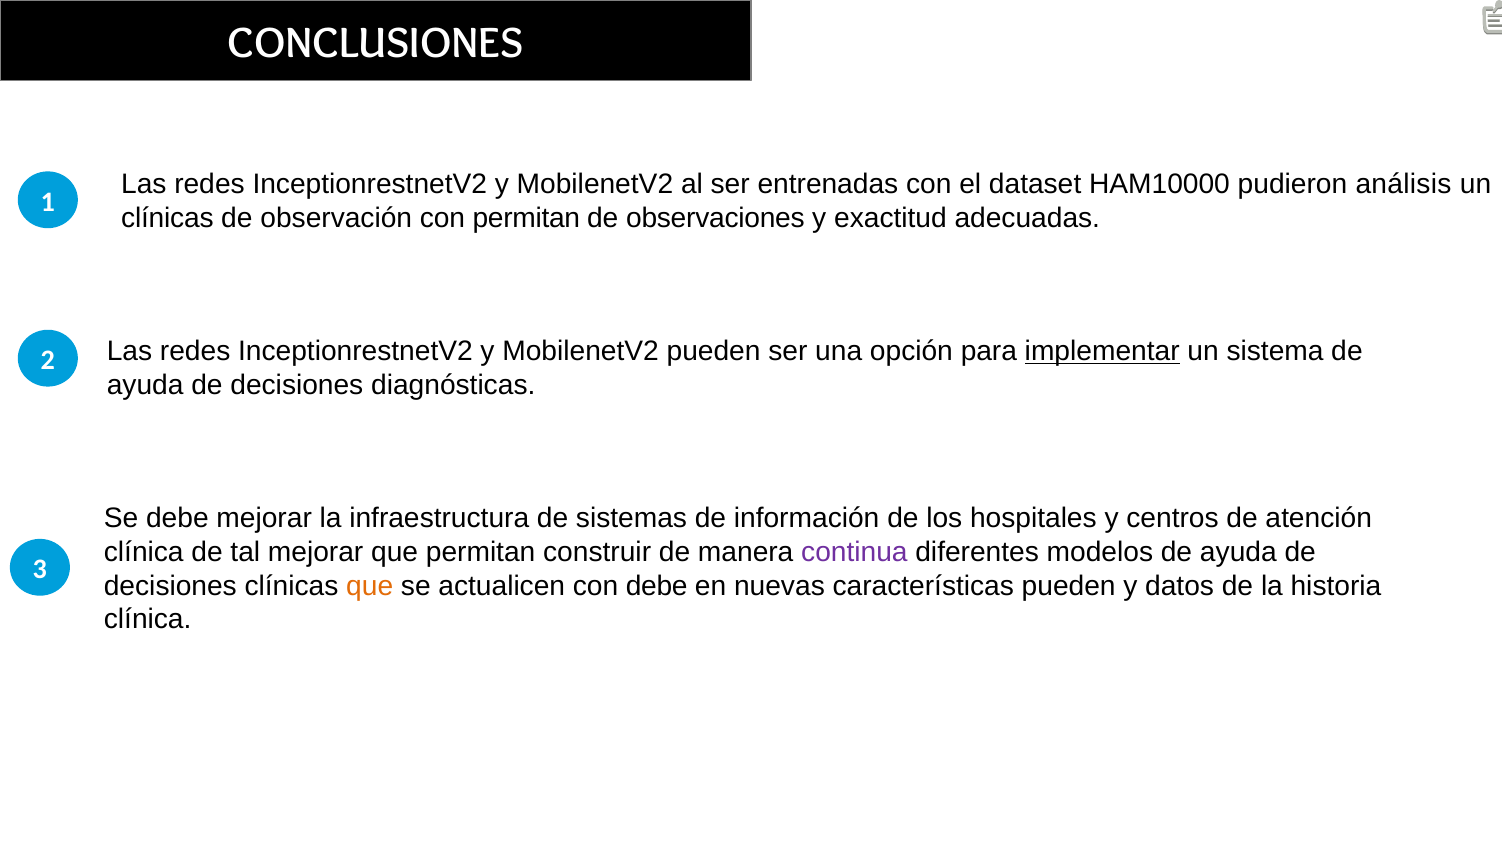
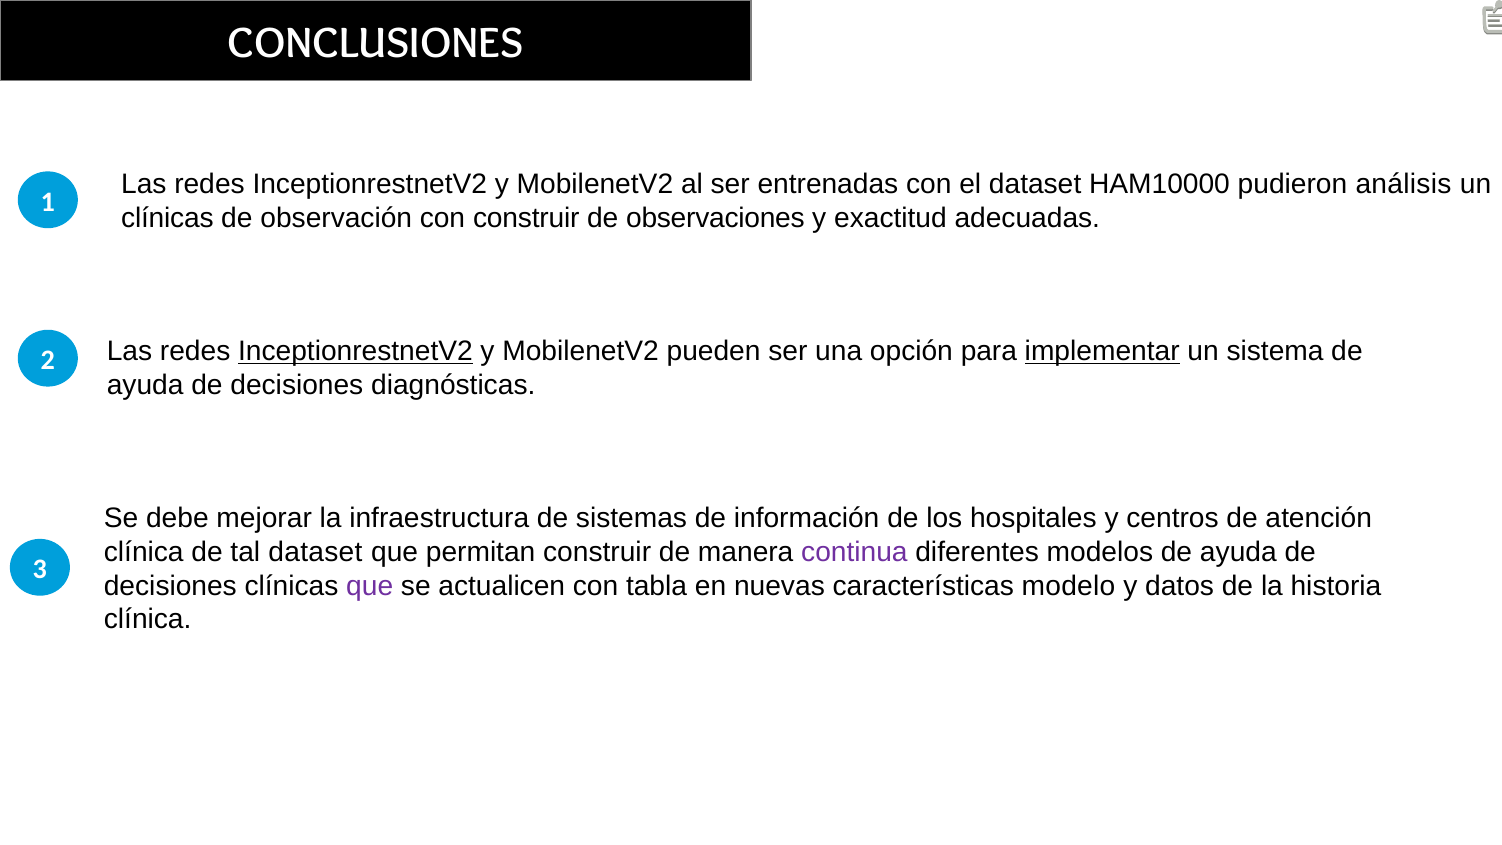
con permitan: permitan -> construir (526, 218)
InceptionrestnetV2 underline: none -> present (355, 351)
tal mejorar: mejorar -> dataset (315, 552)
que colour: orange -> purple (370, 586)
con debe: debe -> tabla (657, 586)
características pueden: pueden -> modelo (1069, 586)
